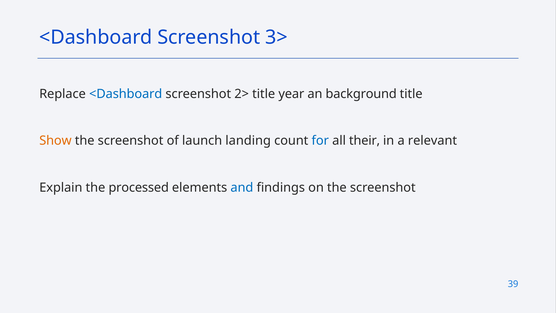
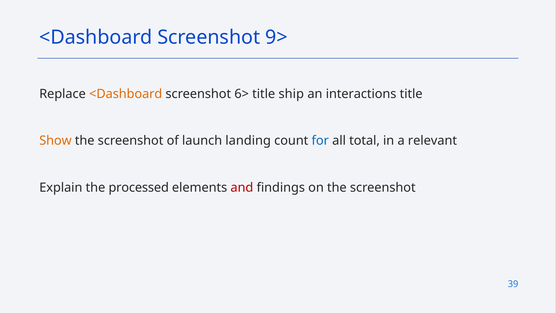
3>: 3> -> 9> (277, 37)
<Dashboard colour: blue -> orange (126, 94)
2>: 2> -> 6> (242, 94)
year: year -> ship (291, 94)
background: background -> interactions (361, 94)
their: their -> total (365, 141)
and colour: blue -> red (242, 187)
